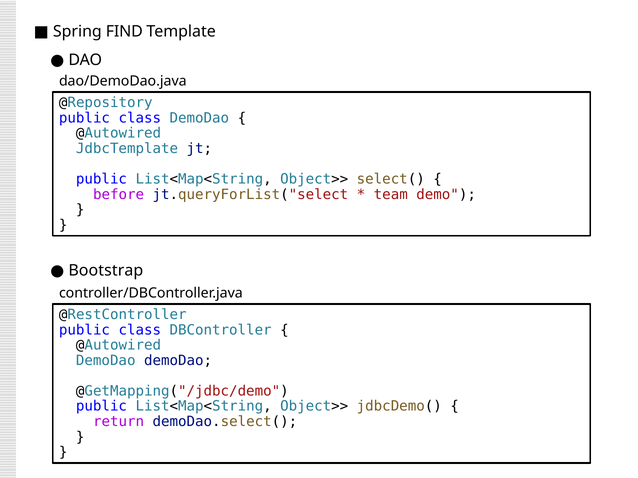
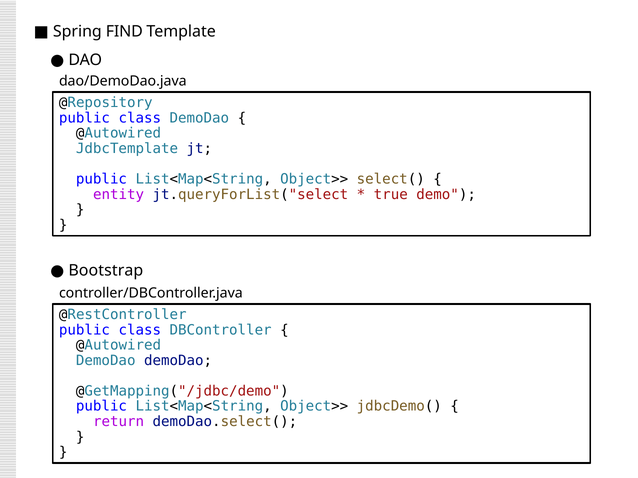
before: before -> entity (119, 195)
team: team -> true (391, 195)
